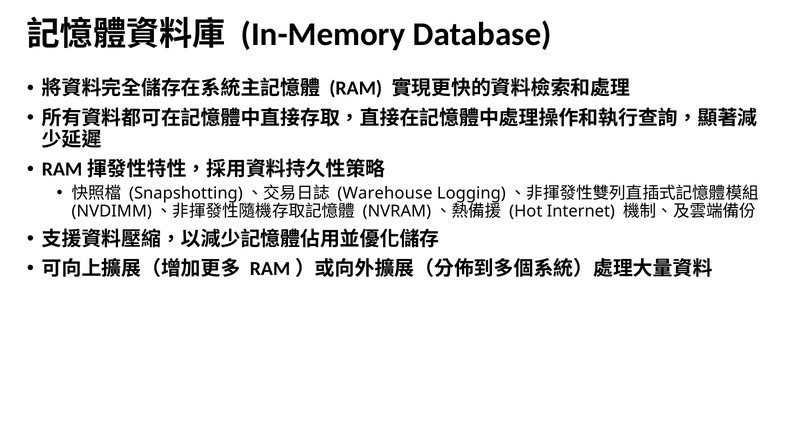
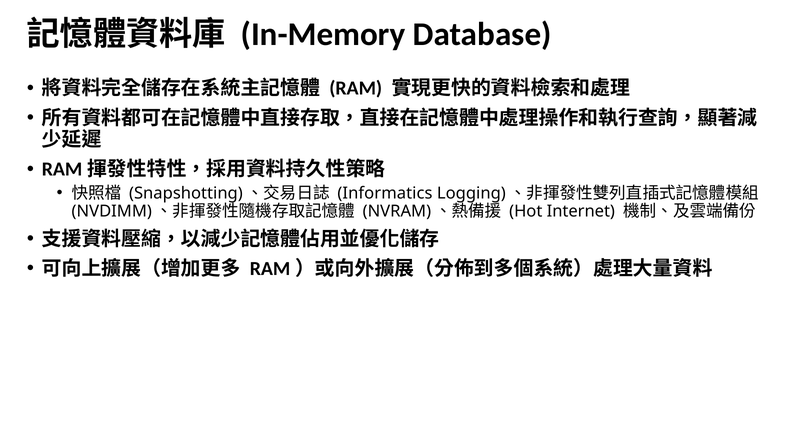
Warehouse: Warehouse -> Informatics (385, 193)
